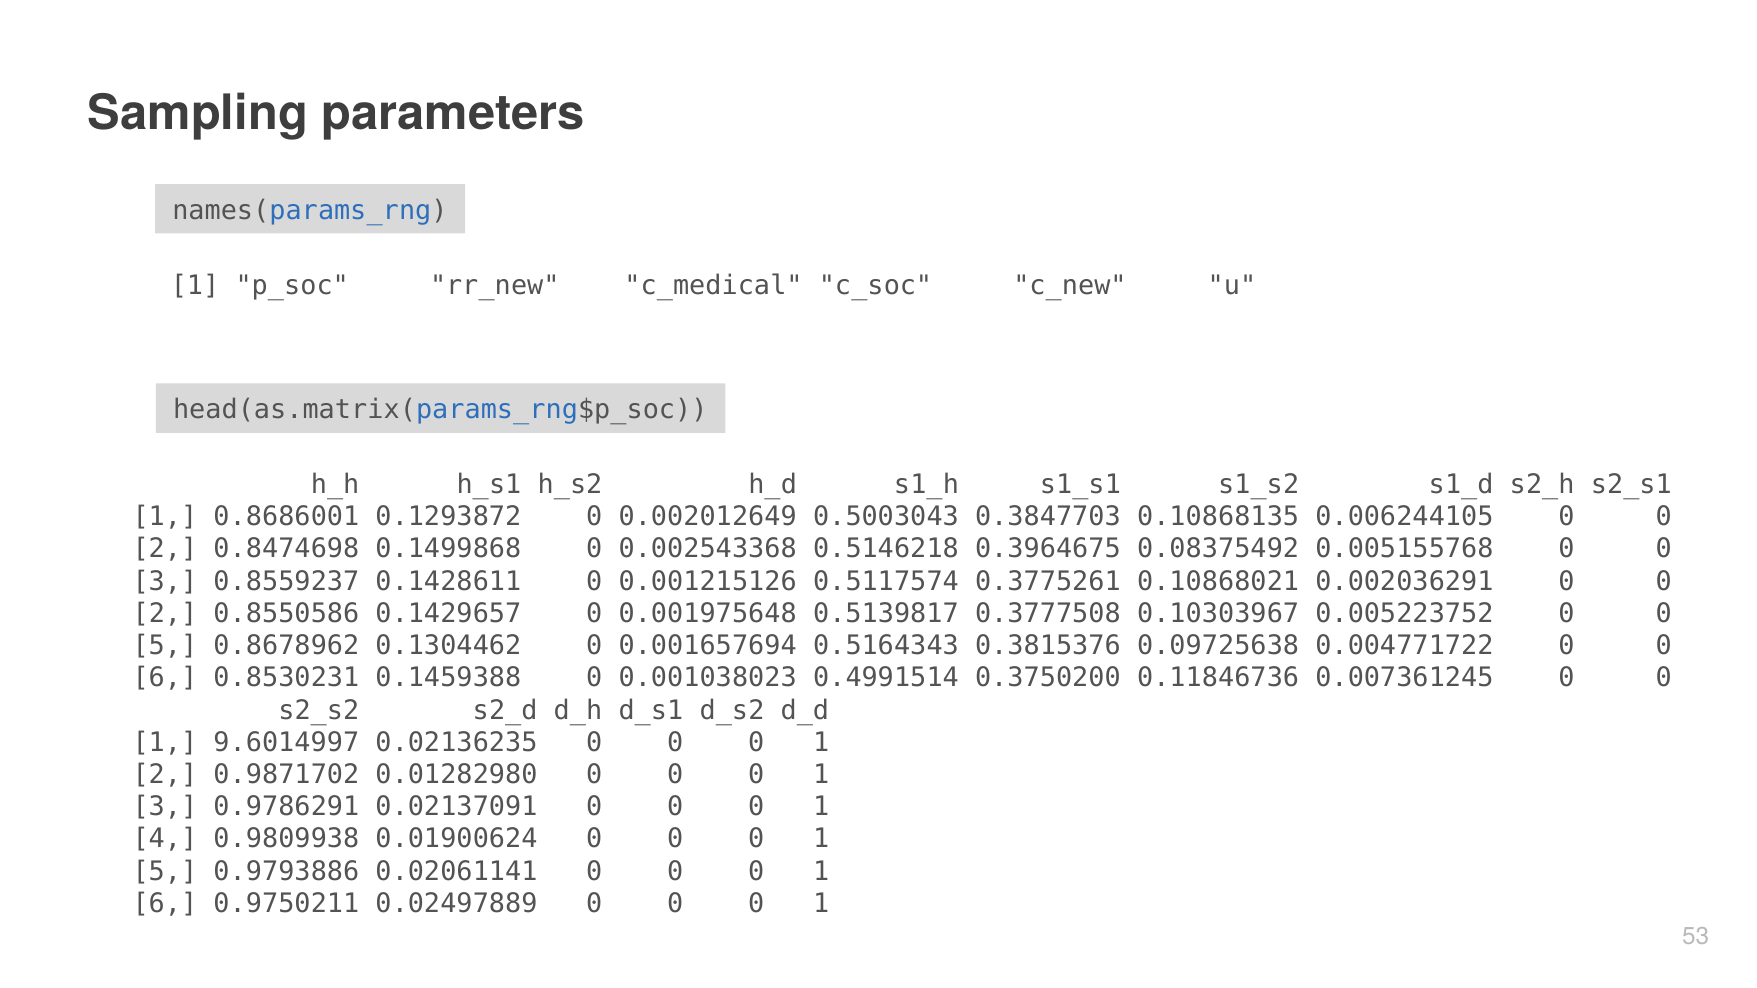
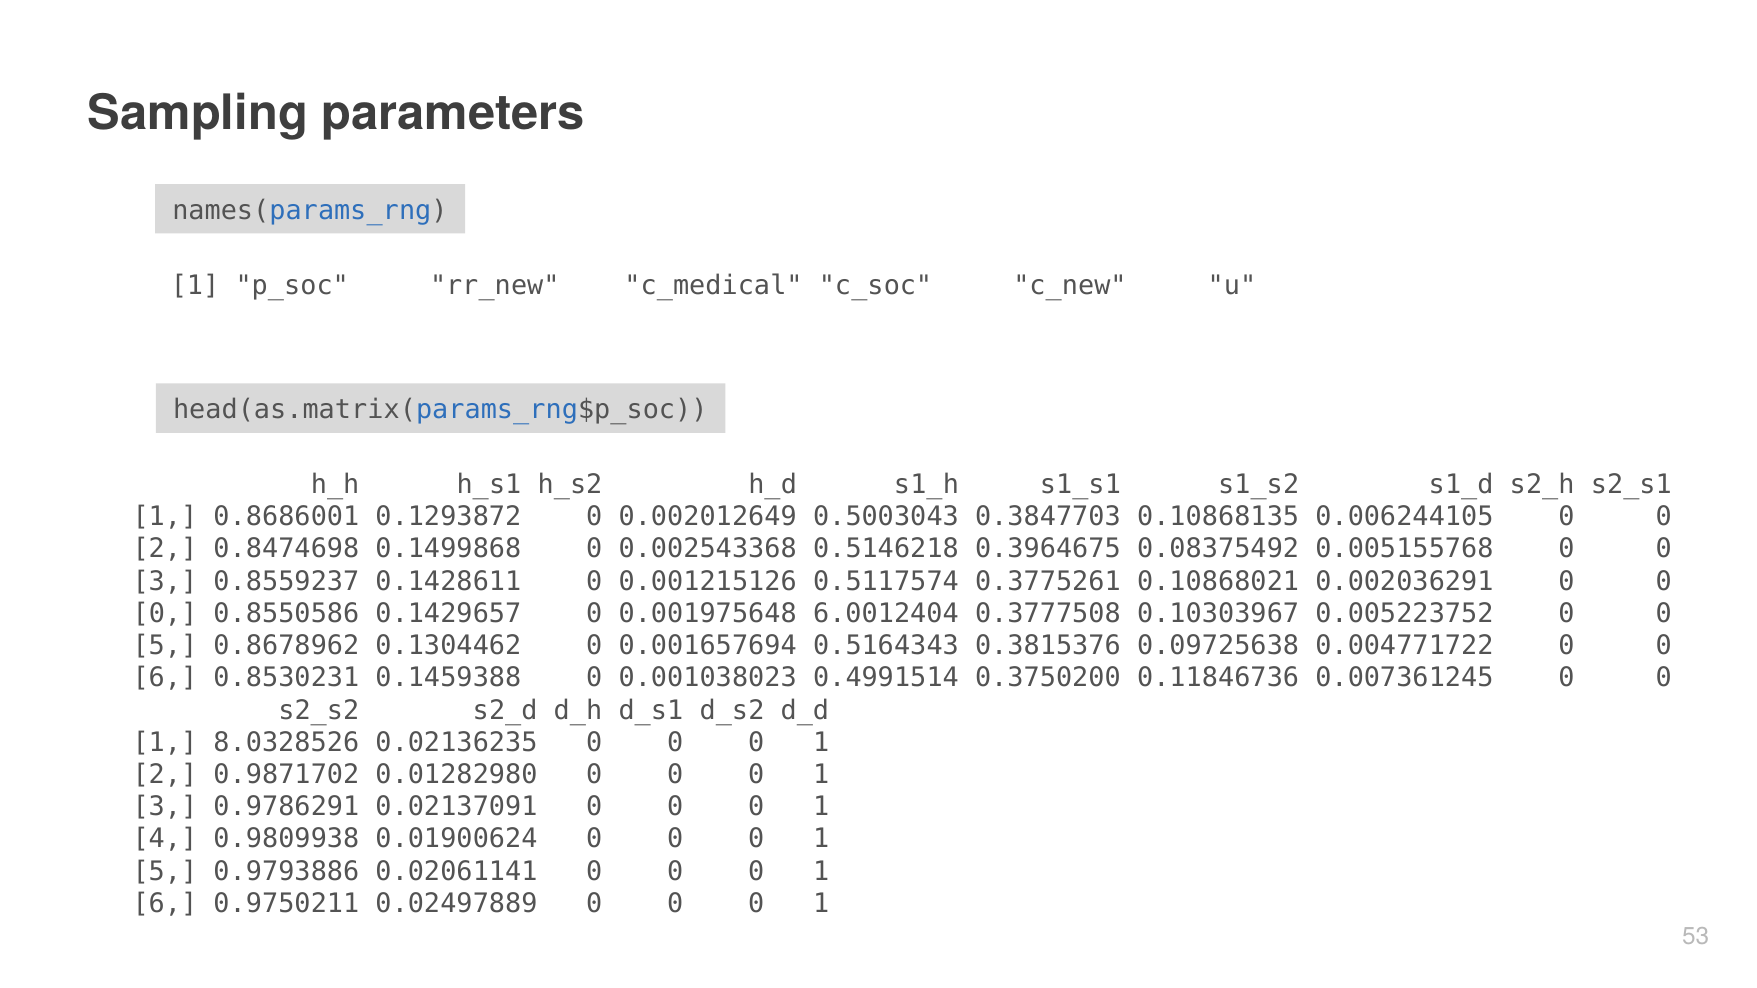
2: 2 -> 0 (165, 614)
0.5139817: 0.5139817 -> 6.0012404 (886, 614)
9.6014997: 9.6014997 -> 8.0328526 (286, 743)
